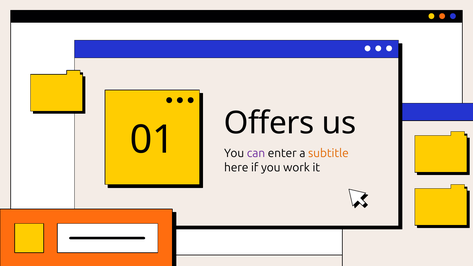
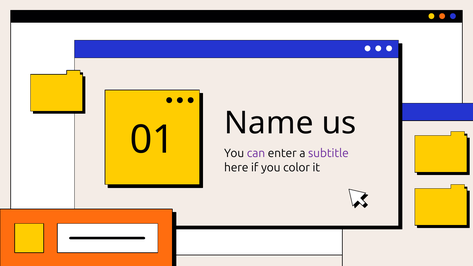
Offers: Offers -> Name (269, 123)
subtitle colour: orange -> purple (328, 153)
work: work -> color (297, 168)
